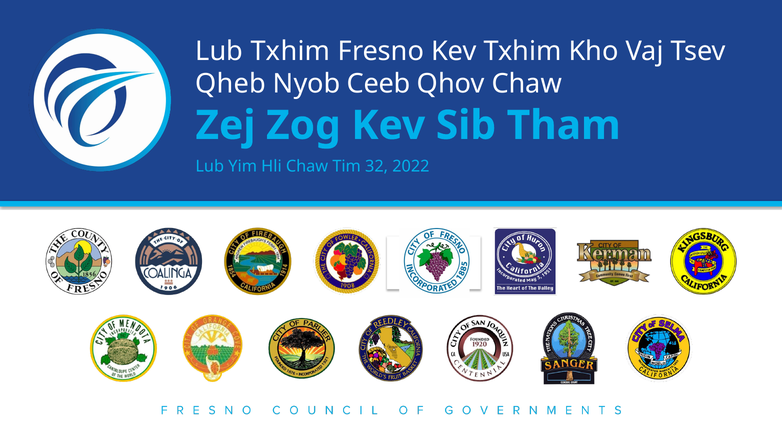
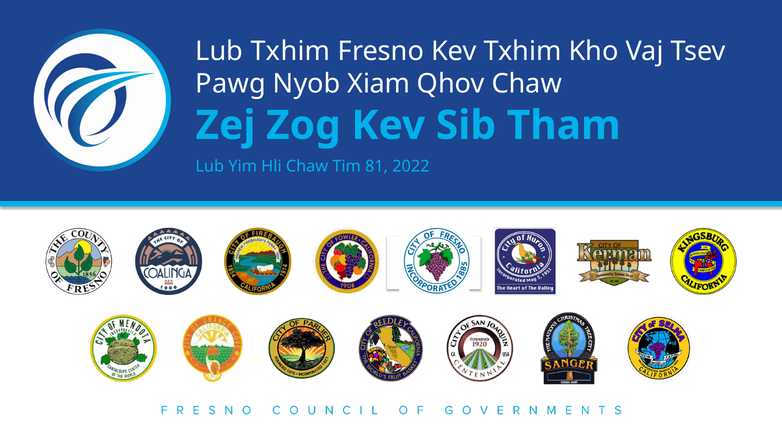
Qheb: Qheb -> Pawg (231, 84)
Ceeb: Ceeb -> Xiam (379, 84)
32: 32 -> 81 (377, 166)
